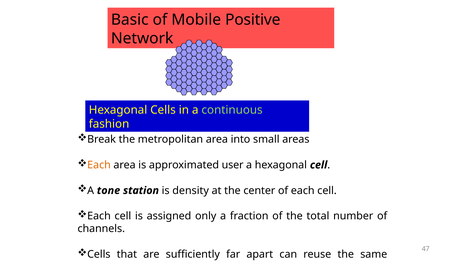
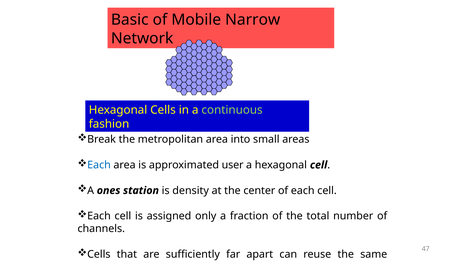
Positive: Positive -> Narrow (253, 20)
Each colour: orange -> blue (99, 165)
tone: tone -> ones (109, 191)
